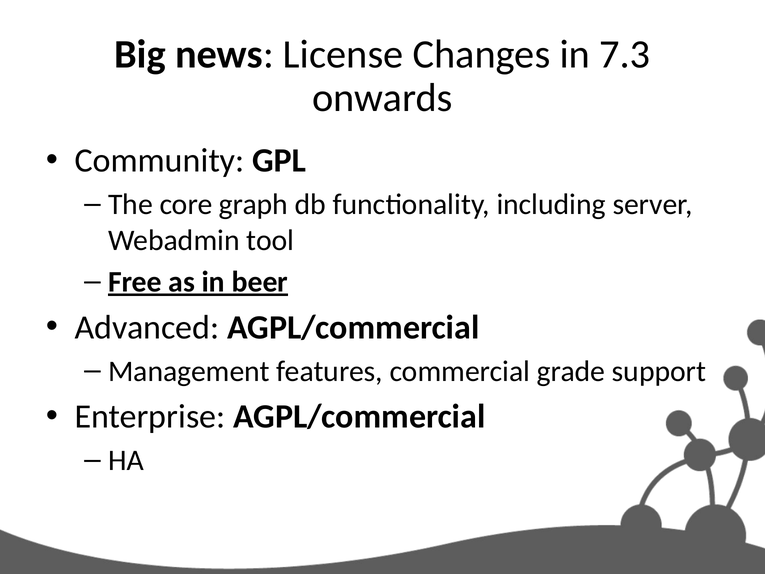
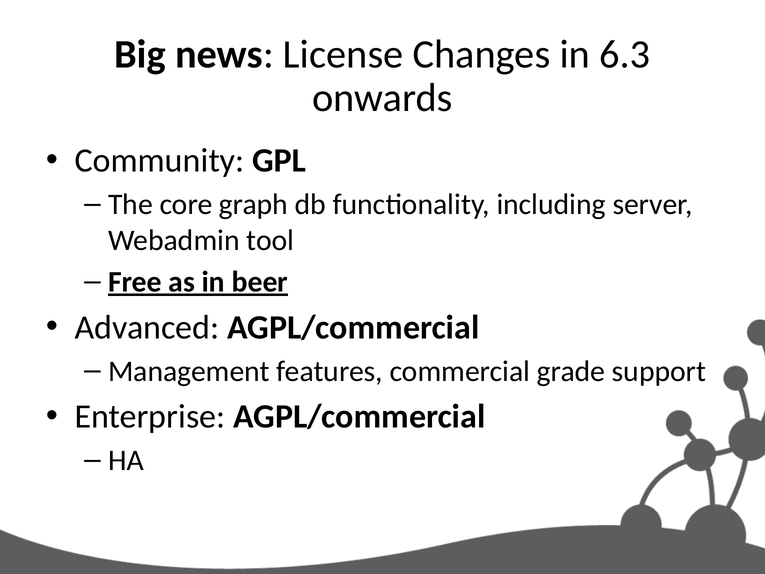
7.3: 7.3 -> 6.3 (625, 54)
